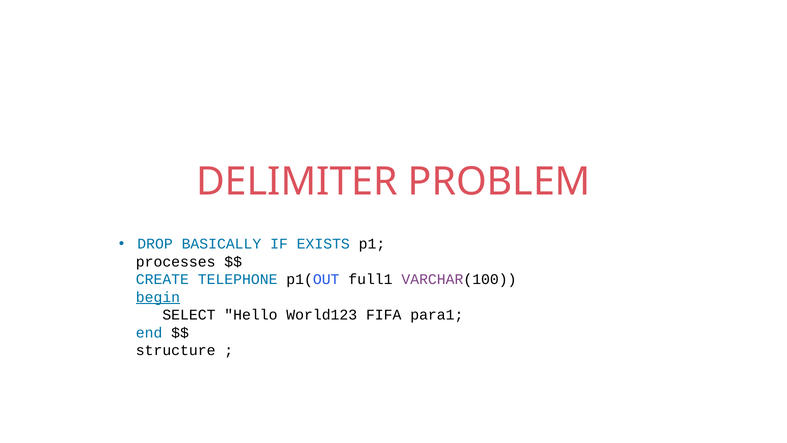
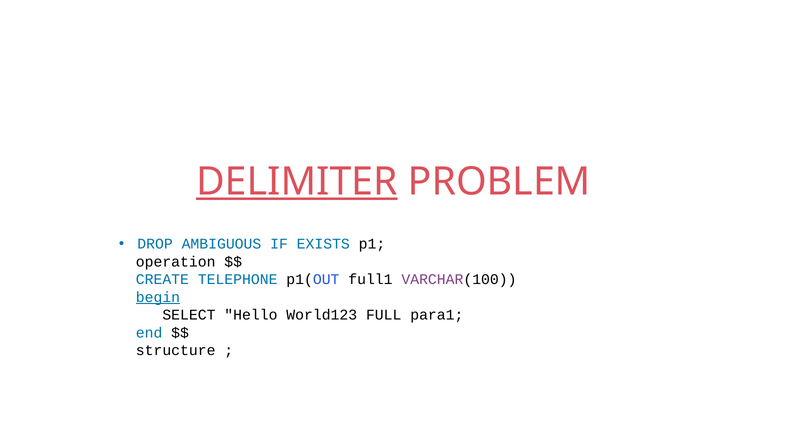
DELIMITER underline: none -> present (297, 182)
BASICALLY: BASICALLY -> AMBIGUOUS (221, 244)
processes: processes -> operation (176, 262)
FIFA: FIFA -> FULL (384, 315)
